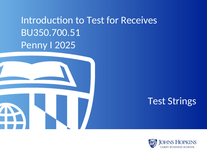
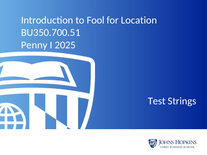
to Test: Test -> Fool (96, 20)
Receives: Receives -> Location (139, 20)
